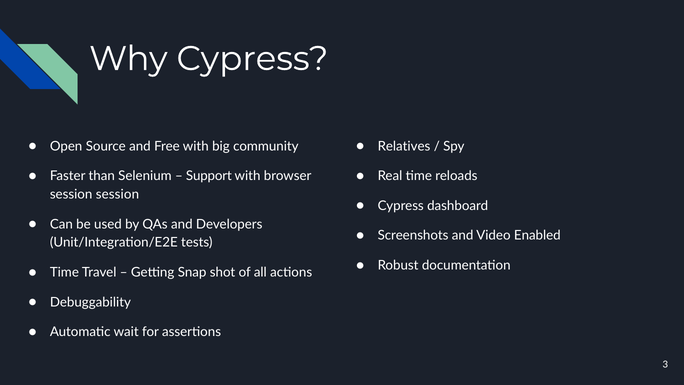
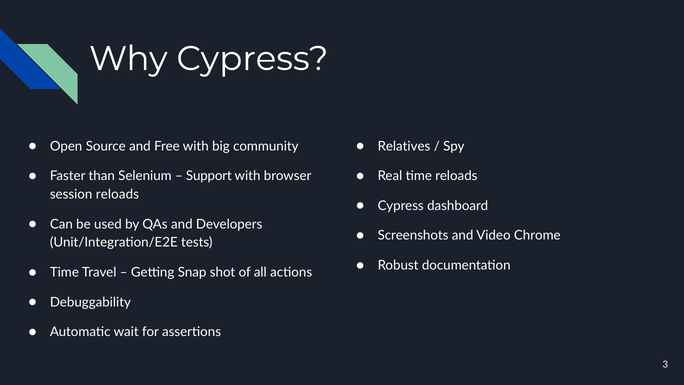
session session: session -> reloads (117, 194)
Enabled: Enabled -> Chrome (537, 235)
